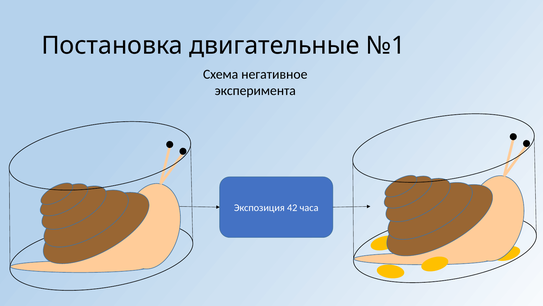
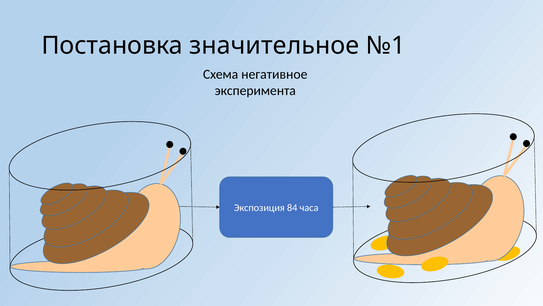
двигательные: двигательные -> значительное (274, 46)
42: 42 -> 84 (292, 207)
